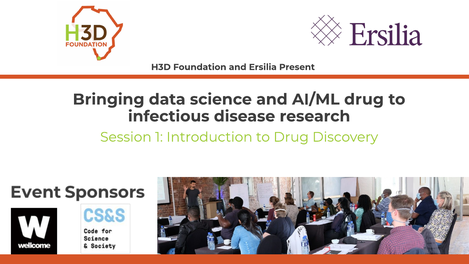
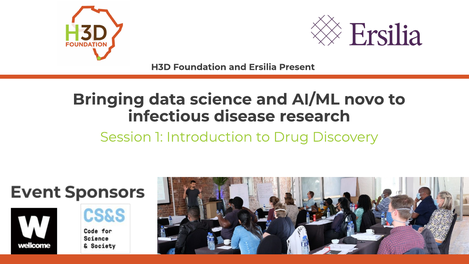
AI/ML drug: drug -> novo (364, 99)
